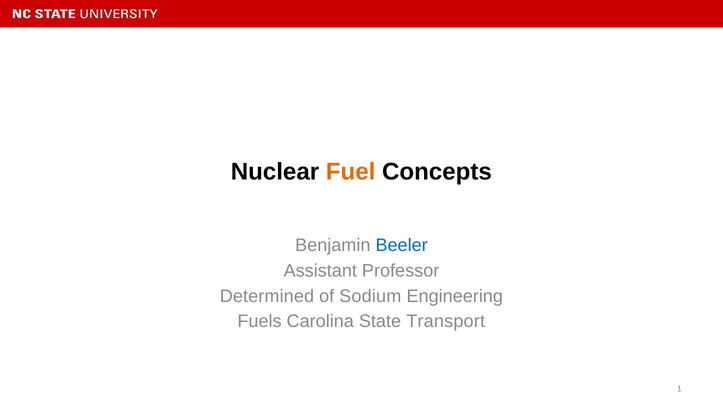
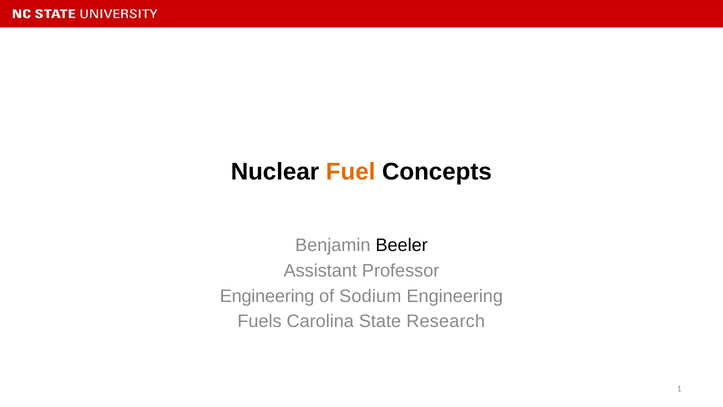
Beeler colour: blue -> black (402, 245)
Determined: Determined -> Engineering (267, 296)
Transport: Transport -> Research (446, 321)
